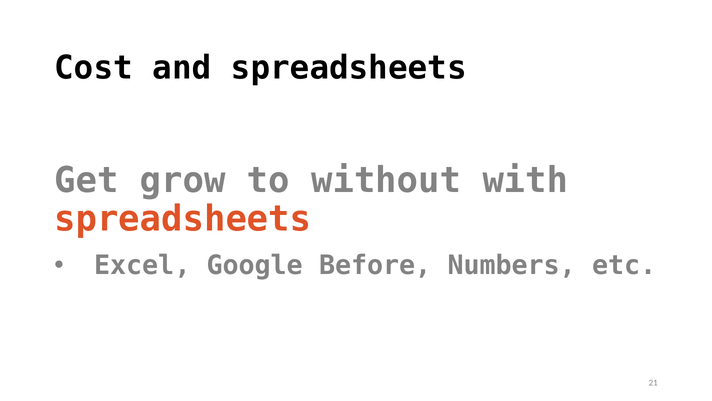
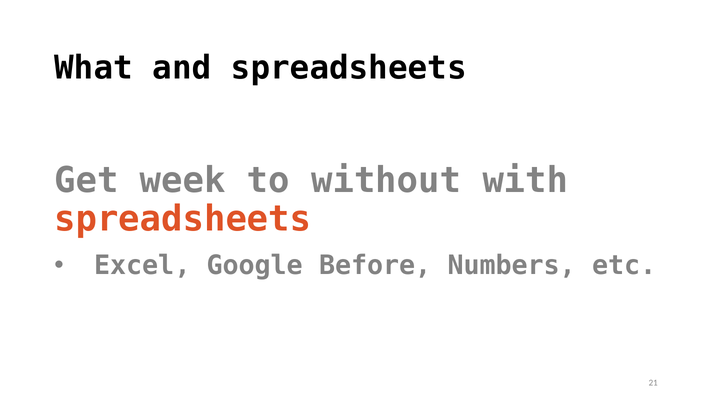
Cost: Cost -> What (94, 68)
grow: grow -> week (183, 180)
